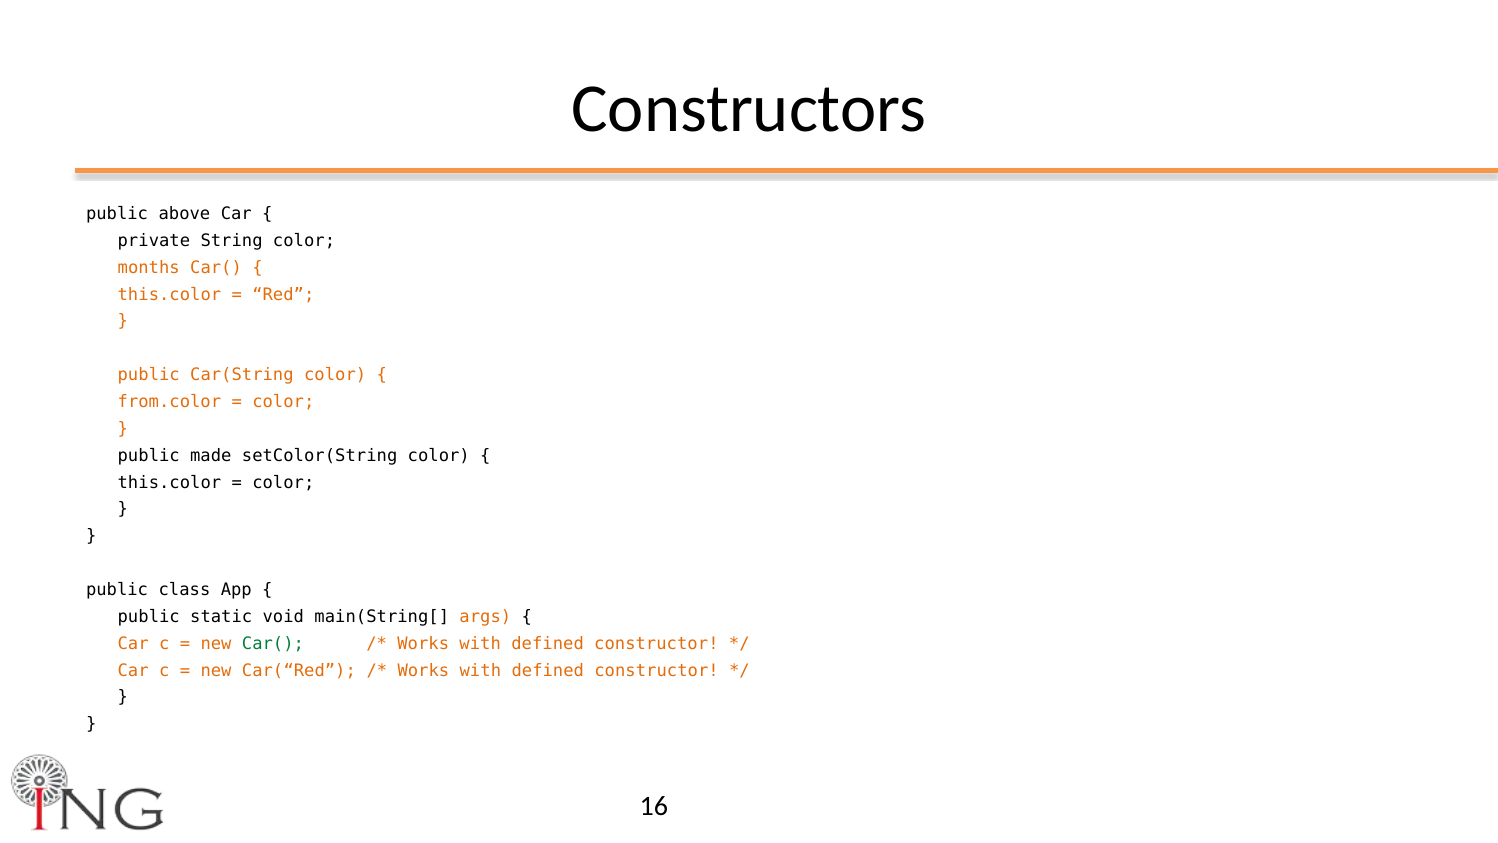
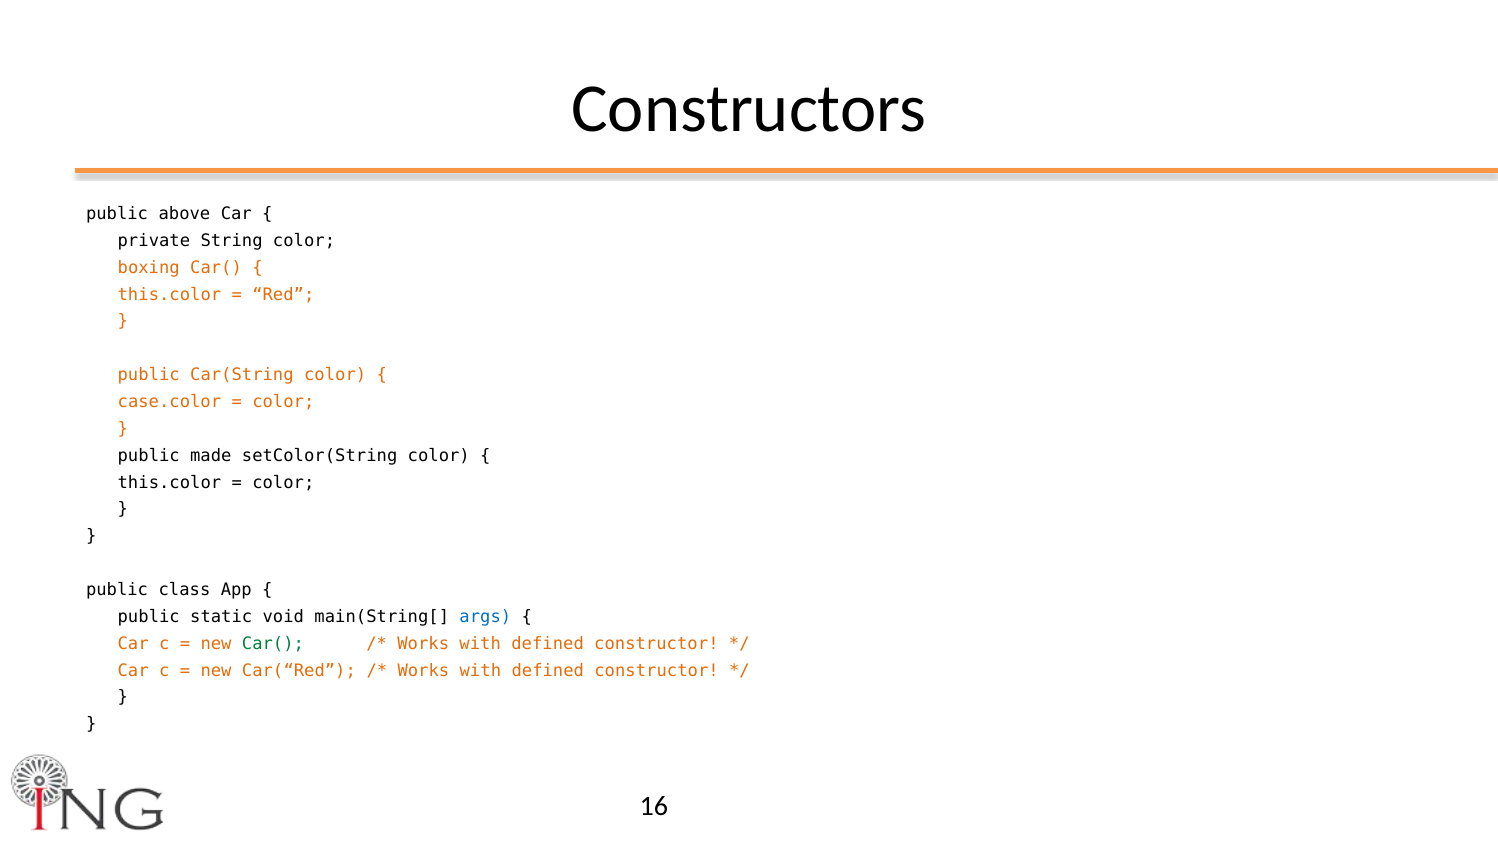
months: months -> boxing (149, 267)
from.color: from.color -> case.color (169, 402)
args colour: orange -> blue (485, 616)
